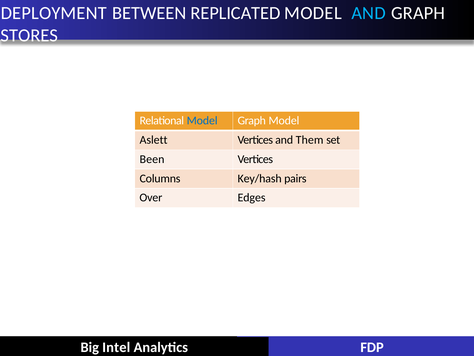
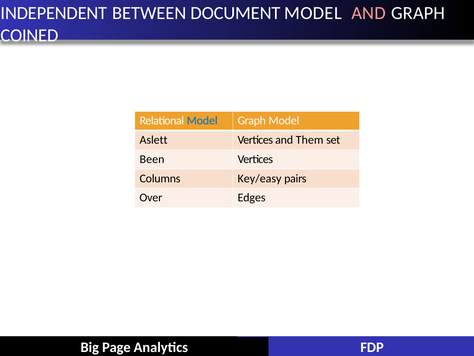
DEPLOYMENT: DEPLOYMENT -> INDEPENDENT (54, 13)
REPLICATED: REPLICATED -> DOCUMENT (236, 13)
AND colour: light blue -> pink (369, 13)
STORES: STORES -> COINED (29, 35)
Key/hash: Key/hash -> Key/easy (260, 178)
Intel: Intel -> Page (116, 347)
